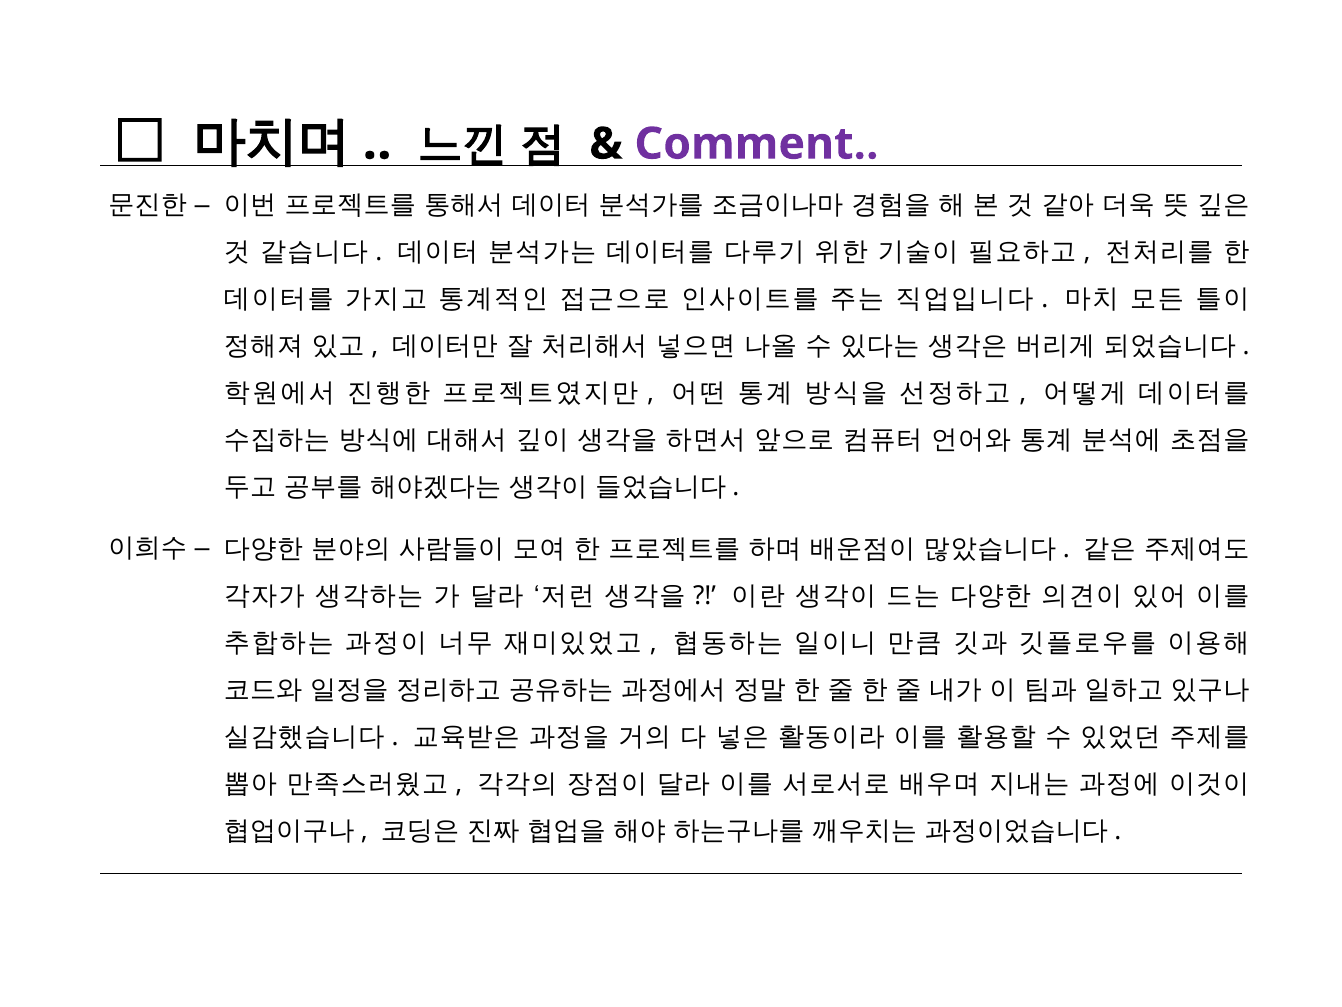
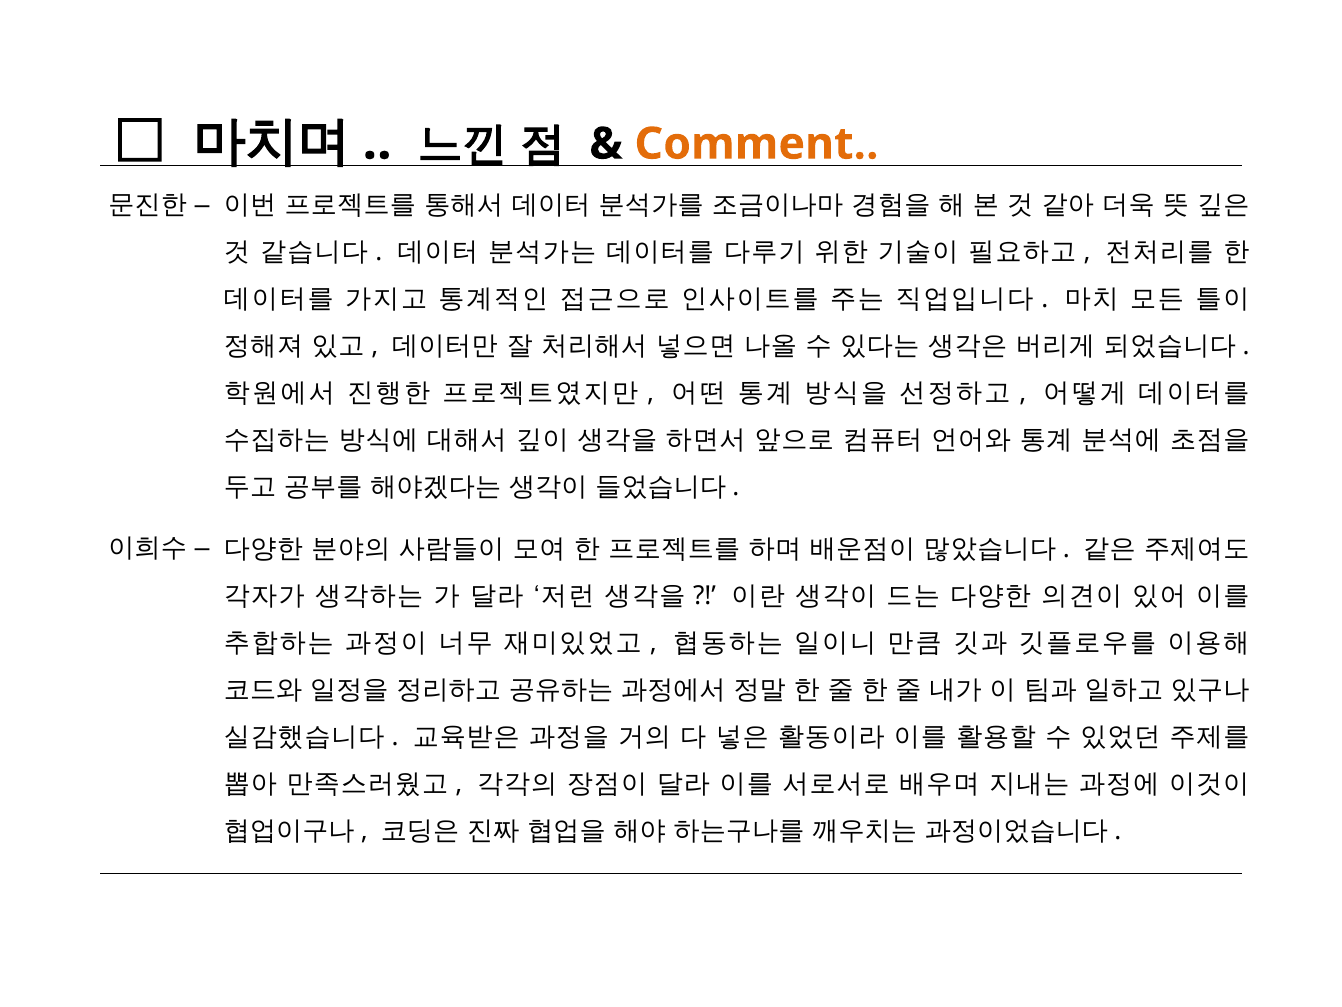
Comment colour: purple -> orange (757, 144)
